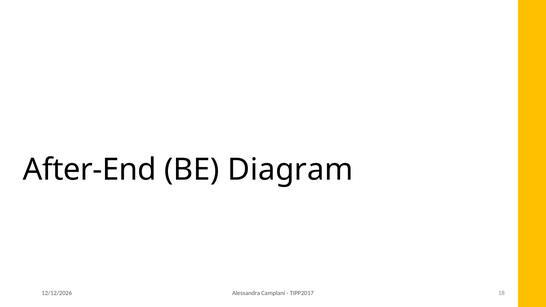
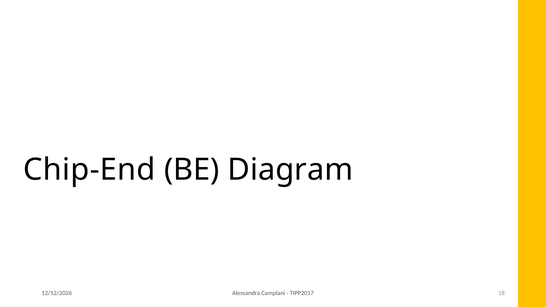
After-End: After-End -> Chip-End (89, 170)
